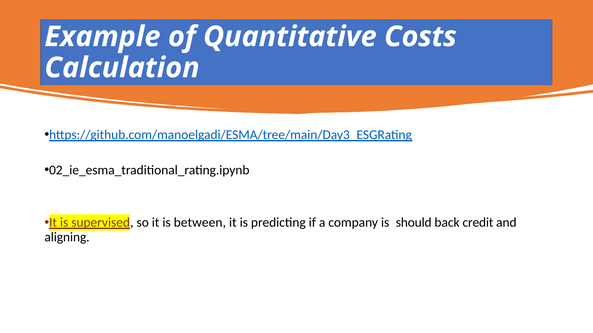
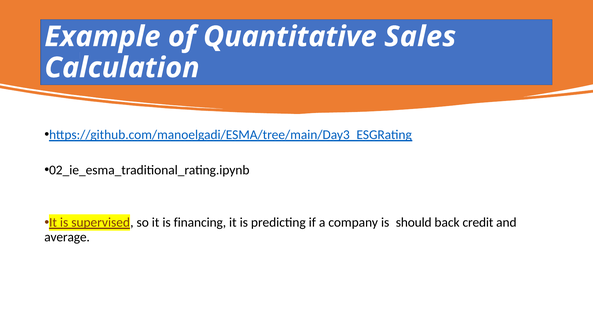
Costs: Costs -> Sales (420, 37)
between: between -> financing (200, 223)
aligning: aligning -> average (67, 237)
